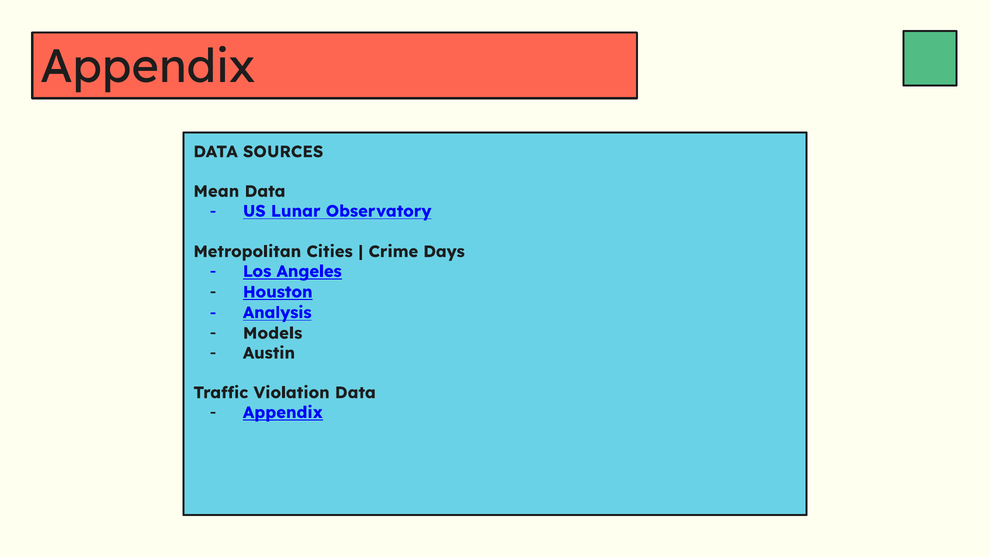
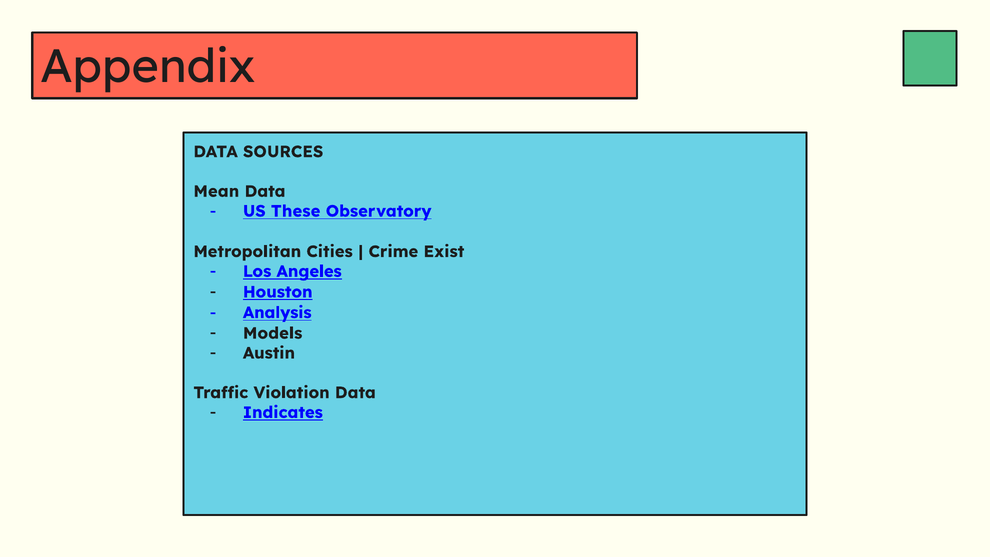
Lunar: Lunar -> These (296, 211)
Days: Days -> Exist (444, 252)
Appendix: Appendix -> Indicates (283, 412)
